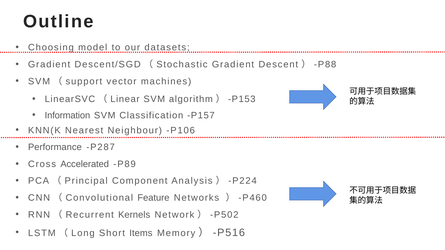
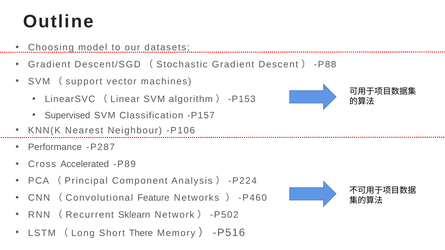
Information: Information -> Supervised (67, 116)
Kernels: Kernels -> Sklearn (134, 215)
Items: Items -> There (141, 233)
